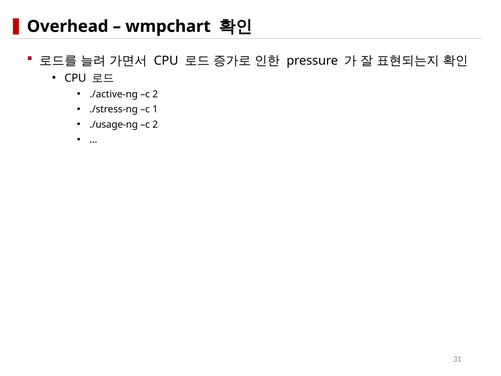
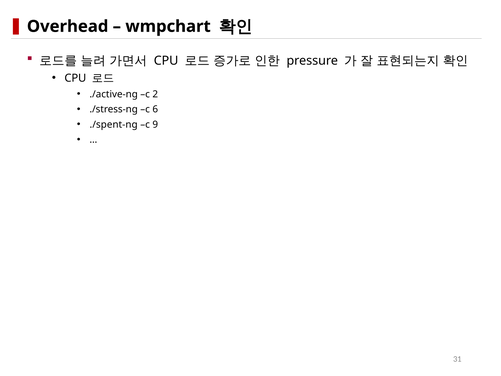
1: 1 -> 6 (155, 109)
./usage-ng: ./usage-ng -> ./spent-ng (114, 124)
2: 2 -> 9 (155, 124)
